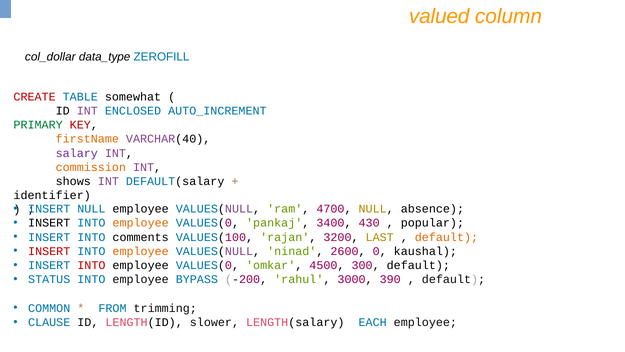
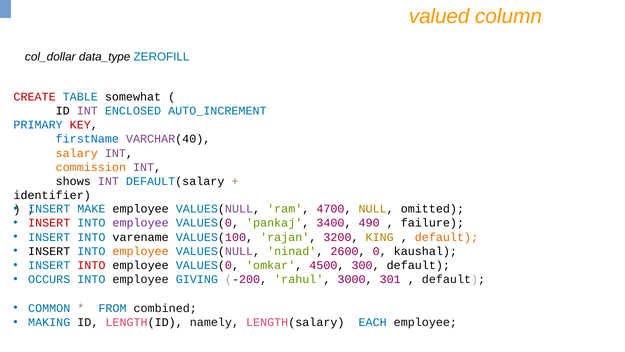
PRIMARY colour: green -> blue (38, 125)
firstName colour: orange -> blue (87, 139)
salary colour: purple -> orange (77, 153)
NULL: NULL -> MAKE (91, 209)
absence: absence -> omitted (432, 209)
INSERT colour: black -> red (49, 223)
employee colour: orange -> purple (141, 223)
430: 430 -> 490 (369, 223)
popular: popular -> failure (432, 223)
comments: comments -> varename (141, 237)
LAST: LAST -> KING (380, 237)
INSERT colour: red -> black (49, 251)
STATUS: STATUS -> OCCURS (49, 279)
BYPASS: BYPASS -> GIVING (197, 279)
390: 390 -> 301 (390, 279)
trimming: trimming -> combined (165, 308)
CLAUSE: CLAUSE -> MAKING (49, 322)
slower: slower -> namely (214, 322)
